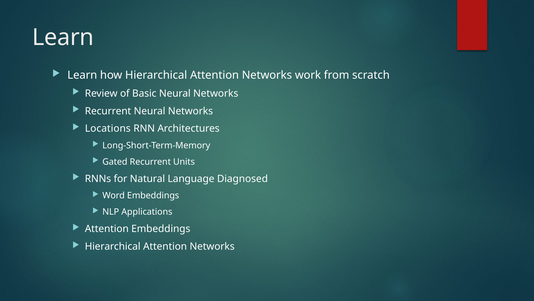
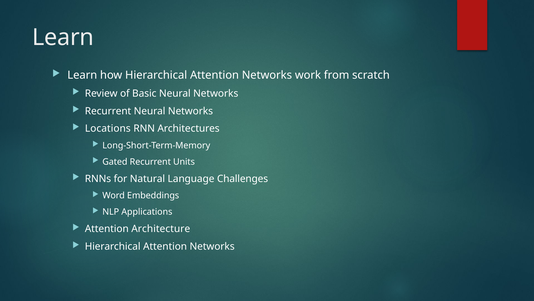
Diagnosed: Diagnosed -> Challenges (243, 178)
Attention Embeddings: Embeddings -> Architecture (161, 228)
